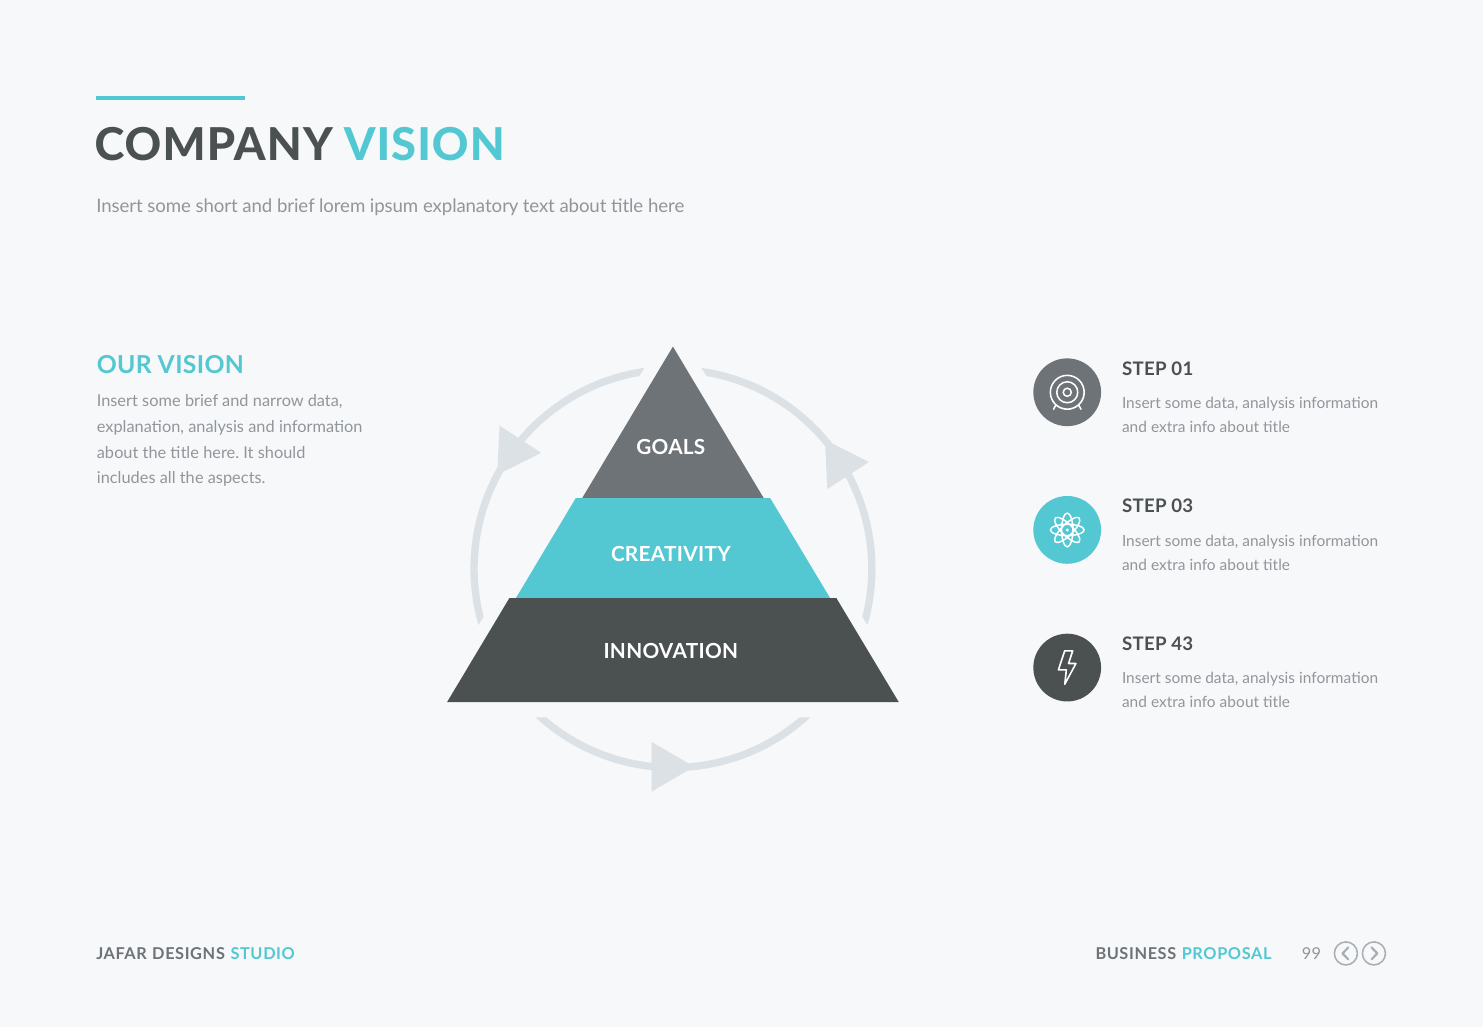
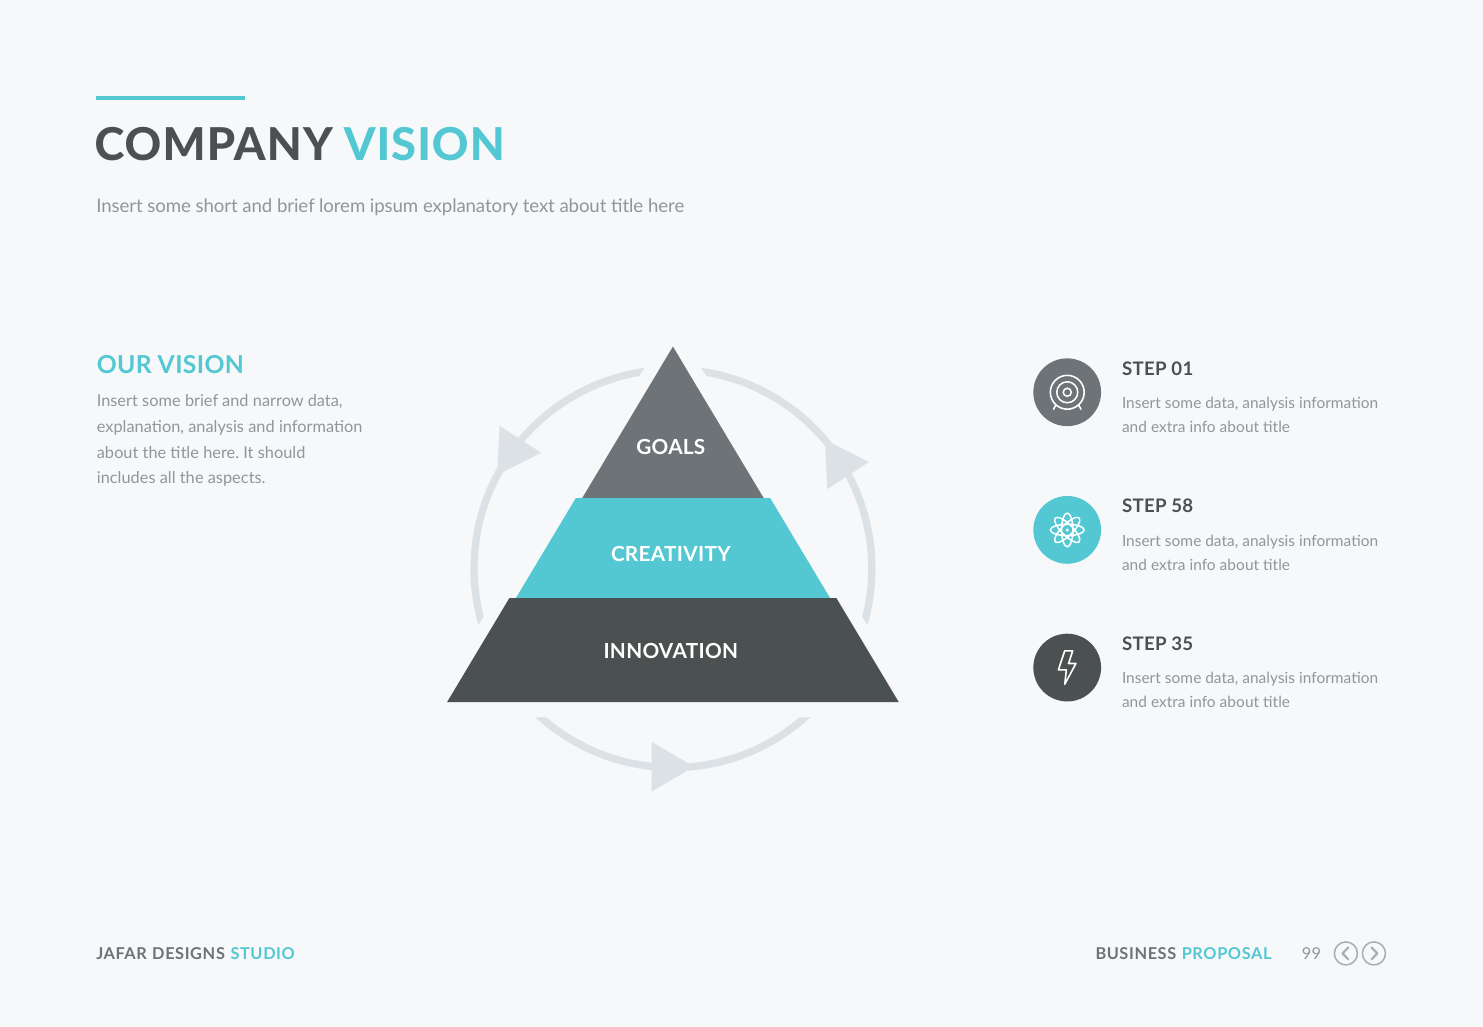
03: 03 -> 58 (1182, 507)
43: 43 -> 35 (1182, 644)
